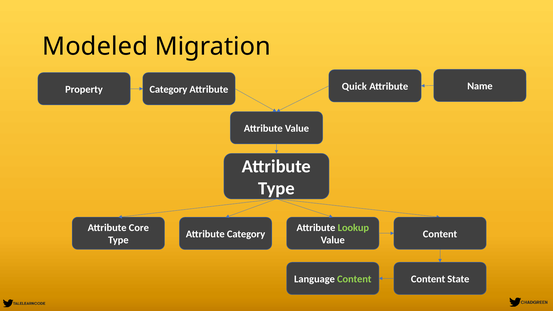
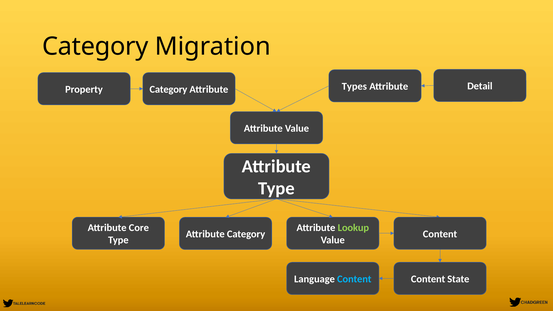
Modeled: Modeled -> Category (95, 46)
Quick: Quick -> Types (354, 87)
Name: Name -> Detail (480, 86)
Content colour: light green -> light blue (354, 279)
